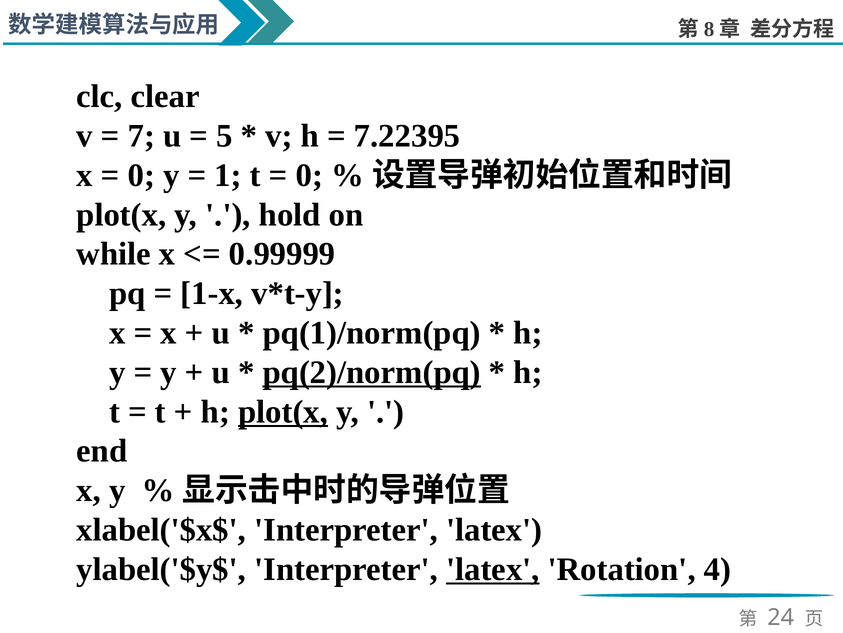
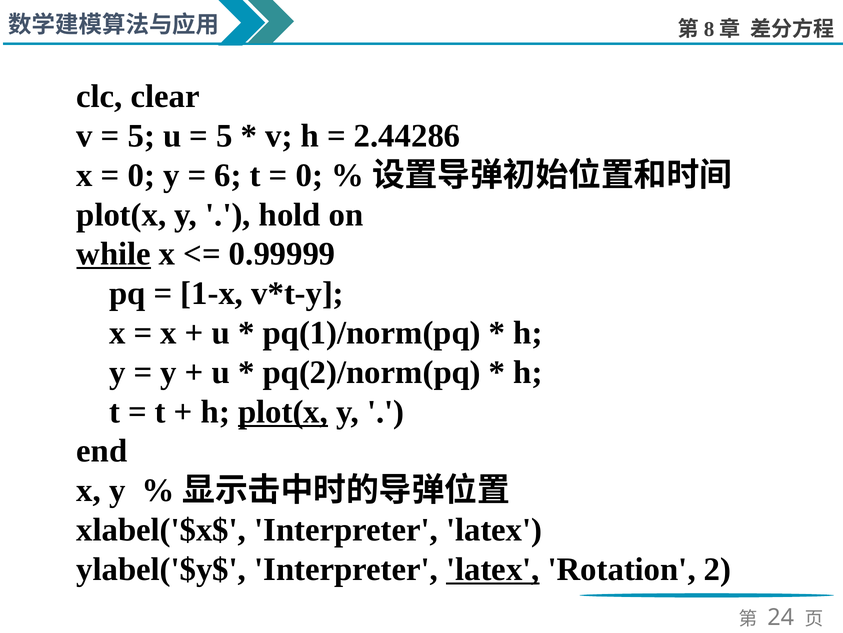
7: 7 -> 5 (141, 136)
7.22395: 7.22395 -> 2.44286 (407, 136)
1: 1 -> 6 (228, 175)
while underline: none -> present (114, 254)
pq(2)/norm(pq underline: present -> none (372, 372)
4: 4 -> 2 (718, 569)
